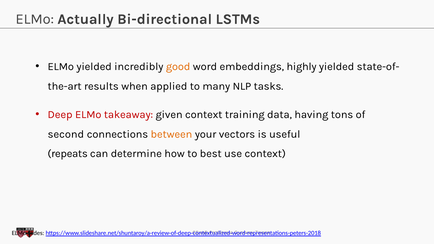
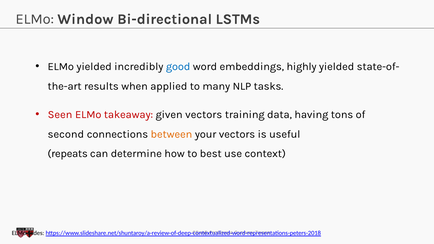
Actually: Actually -> Window (85, 19)
good colour: orange -> blue (178, 67)
Deep: Deep -> Seen (60, 115)
given context: context -> vectors (204, 115)
